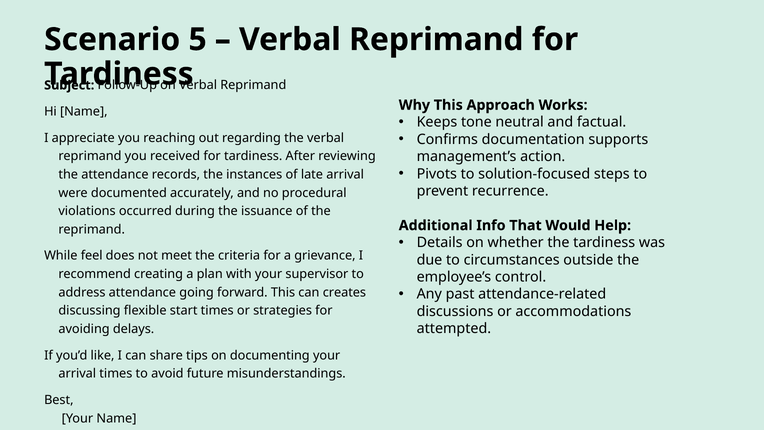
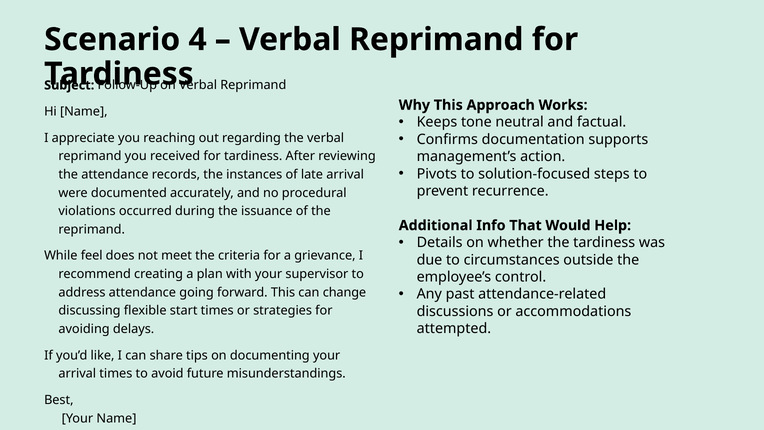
5: 5 -> 4 (198, 40)
creates: creates -> change (344, 292)
